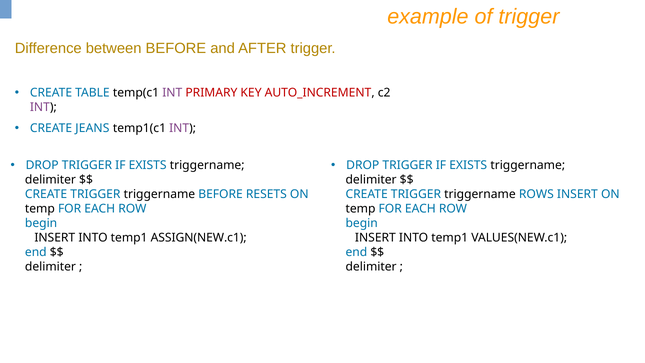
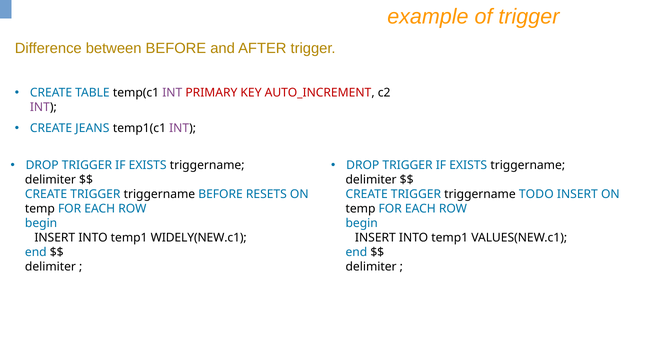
ROWS: ROWS -> TODO (536, 194)
ASSIGN(NEW.c1: ASSIGN(NEW.c1 -> WIDELY(NEW.c1 (199, 238)
